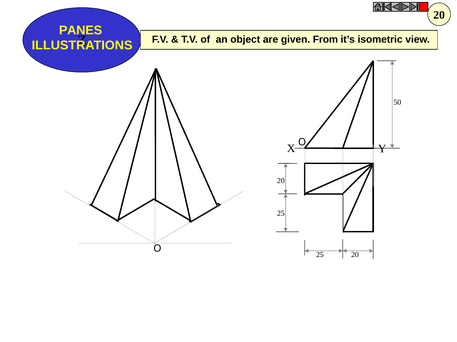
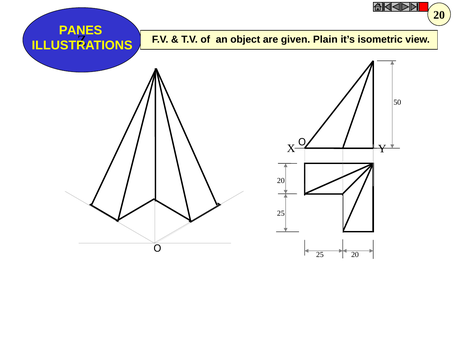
From: From -> Plain (325, 40)
